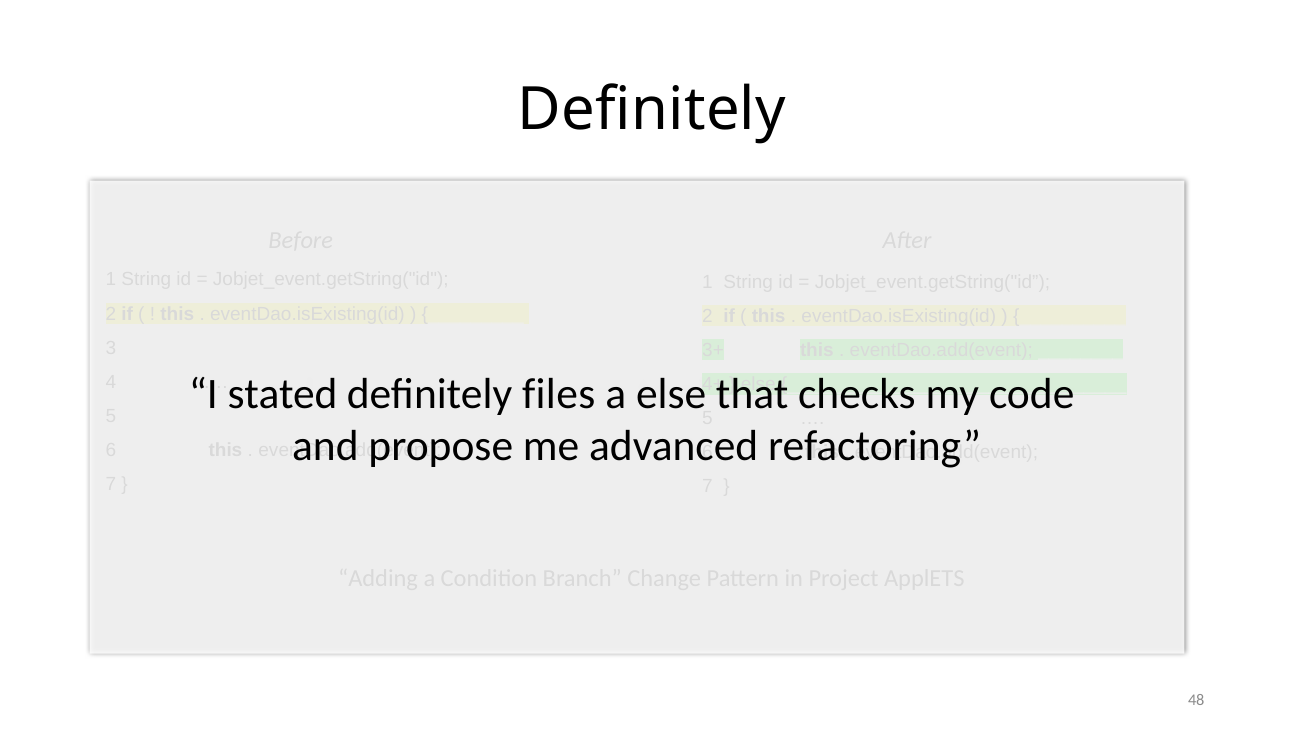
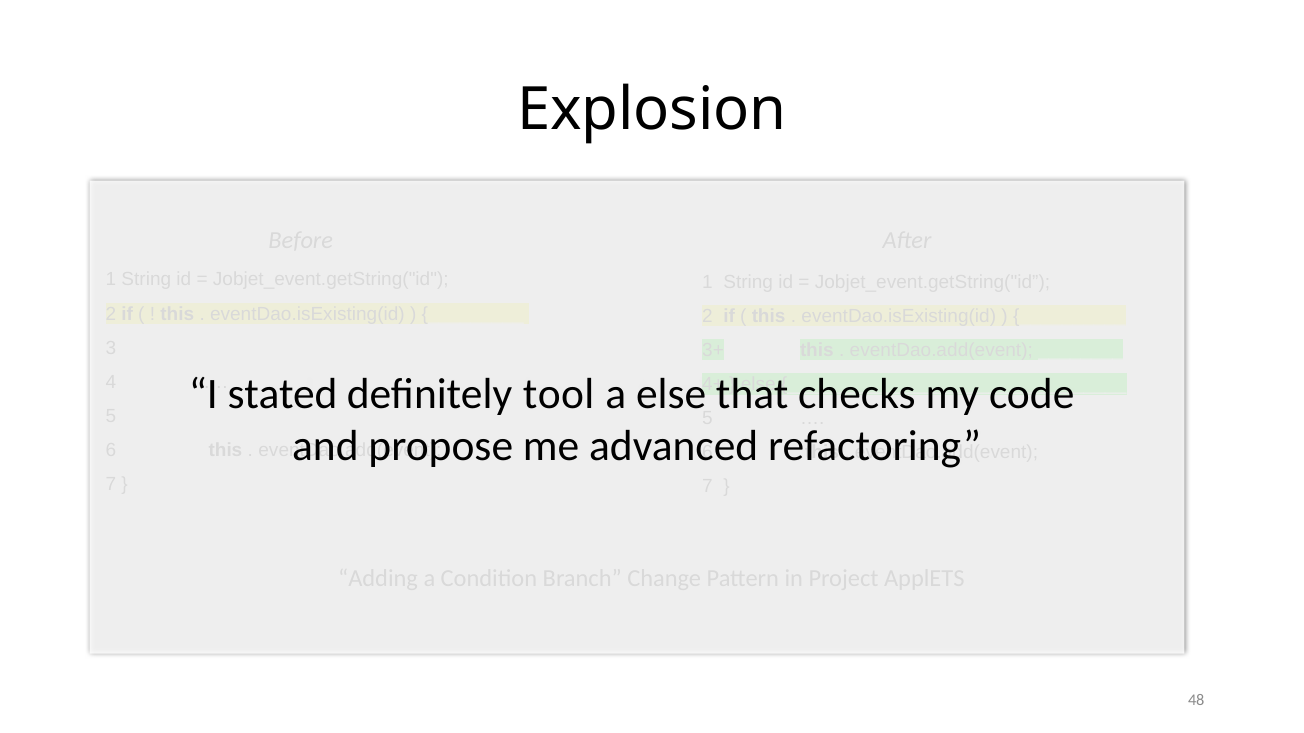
Definitely: Definitely -> Explosion (652, 110)
files: files -> tool (559, 394)
